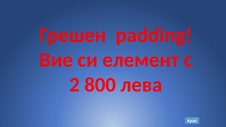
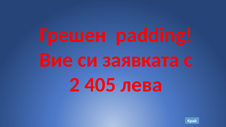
елемент: елемент -> заявката (141, 60)
800: 800 -> 405 (100, 85)
